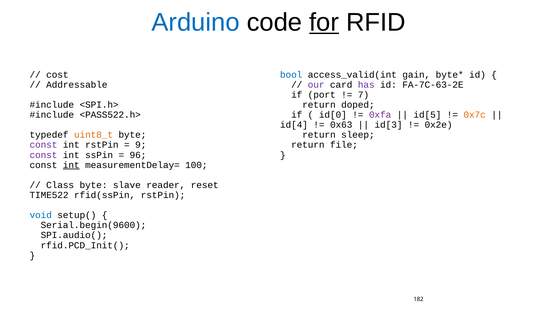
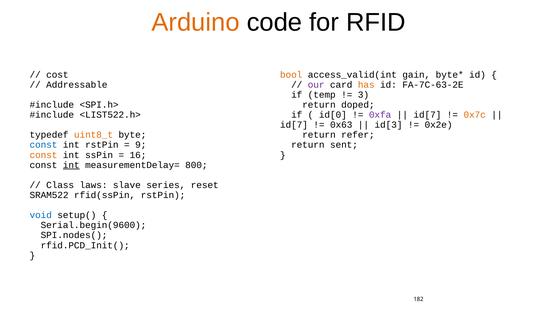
Arduino colour: blue -> orange (196, 22)
for underline: present -> none (324, 22)
bool colour: blue -> orange (291, 75)
has colour: purple -> orange (366, 85)
port: port -> temp (322, 95)
7: 7 -> 3 (363, 95)
<PASS522.h>: <PASS522.h> -> <LIST522.h> (110, 115)
id[5: id[5 -> id[7 (427, 115)
id[4: id[4 -> id[7 (294, 125)
sleep: sleep -> refer (358, 135)
const colour: purple -> blue (43, 145)
file: file -> sent (344, 145)
const colour: purple -> orange (43, 155)
96: 96 -> 16 (138, 155)
100: 100 -> 800 (196, 165)
Class byte: byte -> laws (94, 185)
reader: reader -> series (166, 185)
TIME522: TIME522 -> SRAM522 (49, 195)
SPI.audio(: SPI.audio( -> SPI.nodes( (74, 235)
